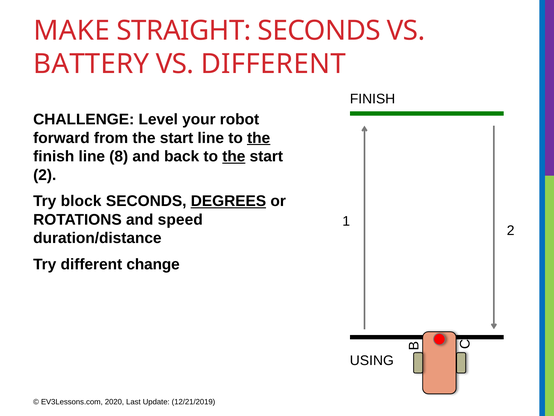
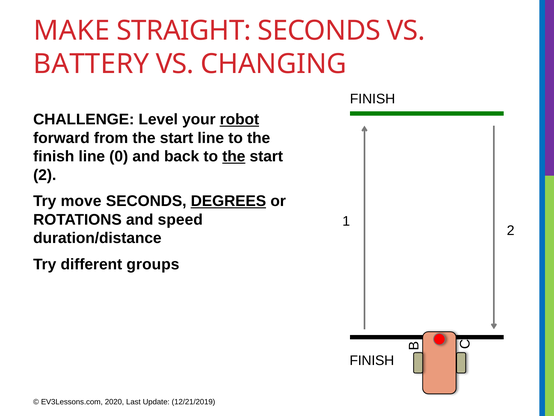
VS DIFFERENT: DIFFERENT -> CHANGING (274, 64)
robot underline: none -> present (239, 119)
the underline: present -> none (259, 138)
8: 8 -> 0 (119, 156)
block: block -> move (81, 201)
change: change -> groups (153, 264)
USING: USING -> FINISH (372, 360)
